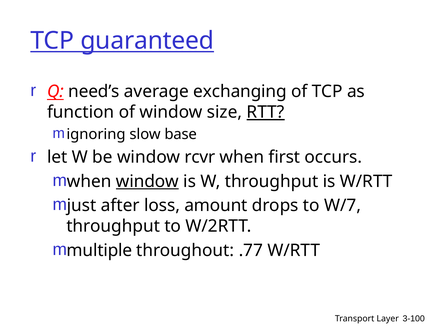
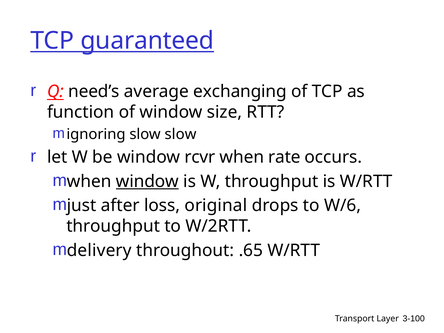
RTT underline: present -> none (266, 112)
slow base: base -> slow (180, 134)
first: first -> rate (284, 157)
amount: amount -> original (216, 206)
W/7: W/7 -> W/6 (343, 206)
multiple: multiple -> delivery (99, 250)
.77: .77 -> .65 (251, 250)
